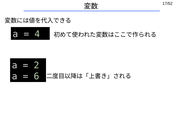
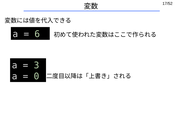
4: 4 -> 6 (37, 34)
2: 2 -> 3 (37, 65)
6: 6 -> 0 (37, 76)
